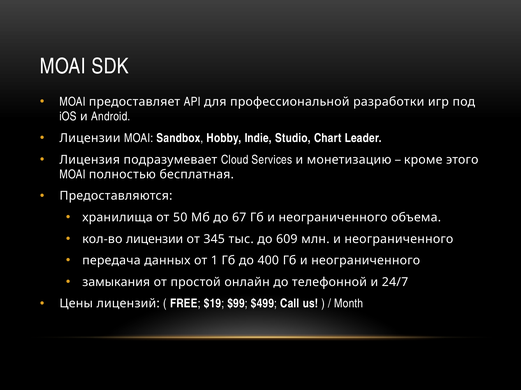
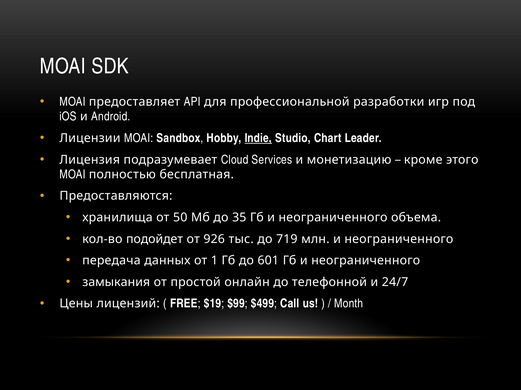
Indie underline: none -> present (258, 138)
67: 67 -> 35 (239, 218)
кол-во лицензии: лицензии -> подойдет (155, 239)
345: 345 -> 926 (214, 239)
609: 609 -> 719 (287, 239)
400: 400 -> 601 (268, 261)
